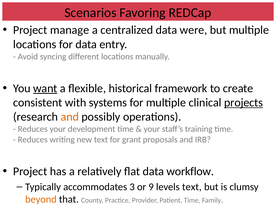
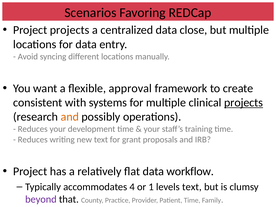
Project manage: manage -> projects (70, 30)
were: were -> close (194, 30)
want underline: present -> none (45, 88)
historical: historical -> approval (130, 88)
3: 3 -> 4 (132, 187)
9: 9 -> 1 (151, 187)
beyond colour: orange -> purple (41, 199)
